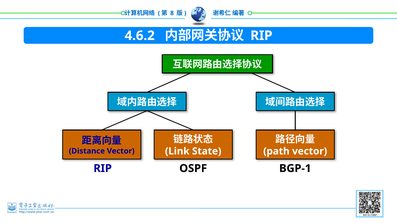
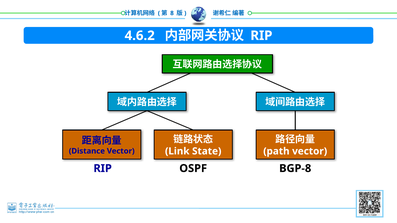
BGP-1: BGP-1 -> BGP-8 (295, 169)
